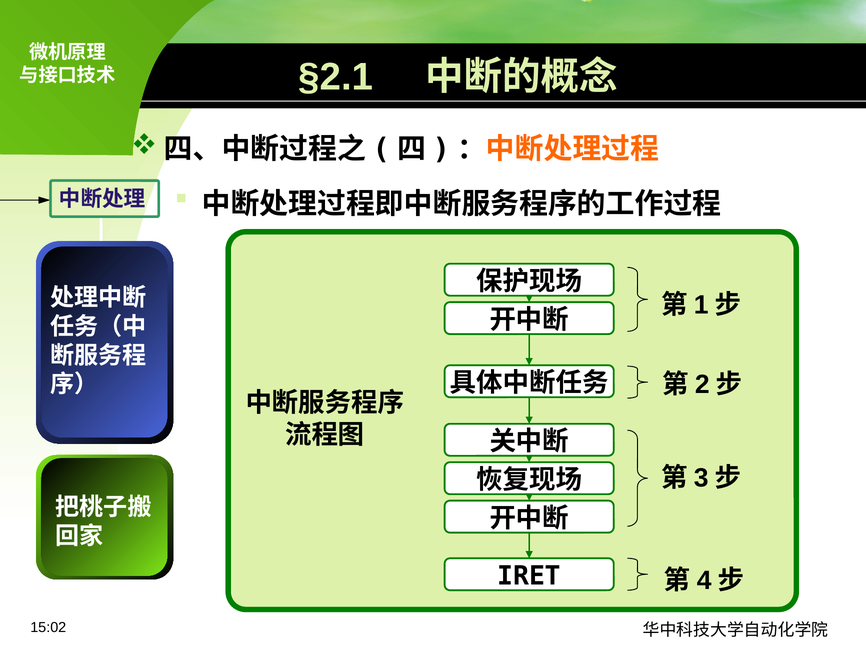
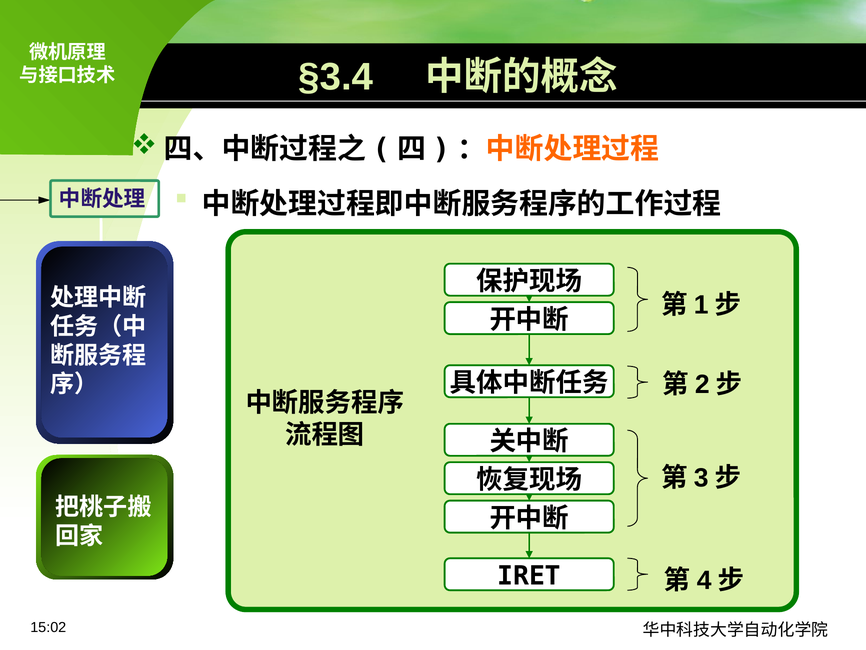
§2.1: §2.1 -> §3.4 (336, 77)
